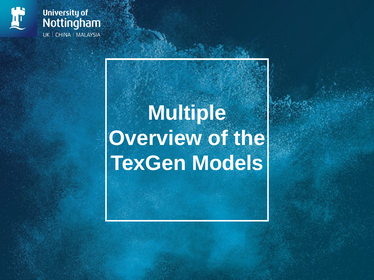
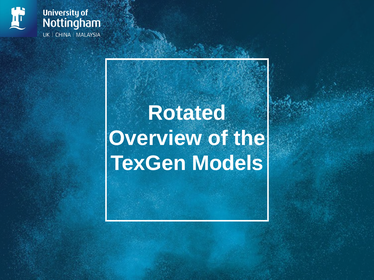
Multiple: Multiple -> Rotated (187, 113)
